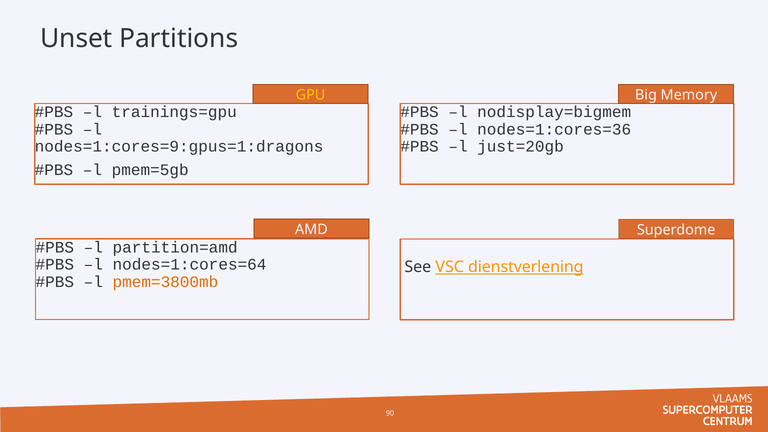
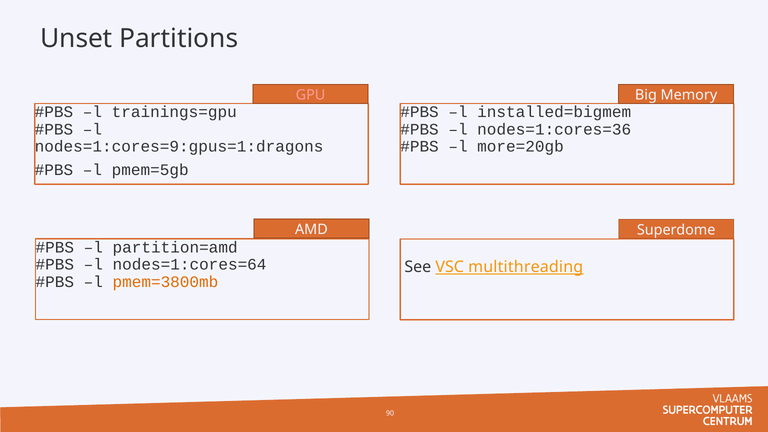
GPU colour: yellow -> pink (311, 95)
nodisplay=bigmem: nodisplay=bigmem -> installed=bigmem (554, 112)
just=20gb: just=20gb -> more=20gb (521, 147)
dienstverlening: dienstverlening -> multithreading (526, 267)
